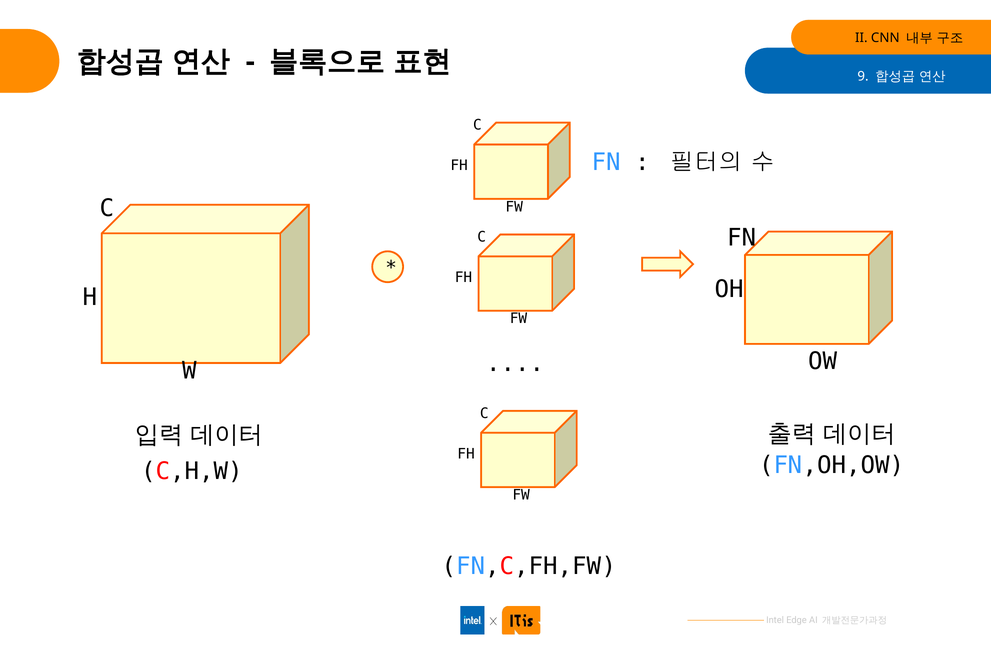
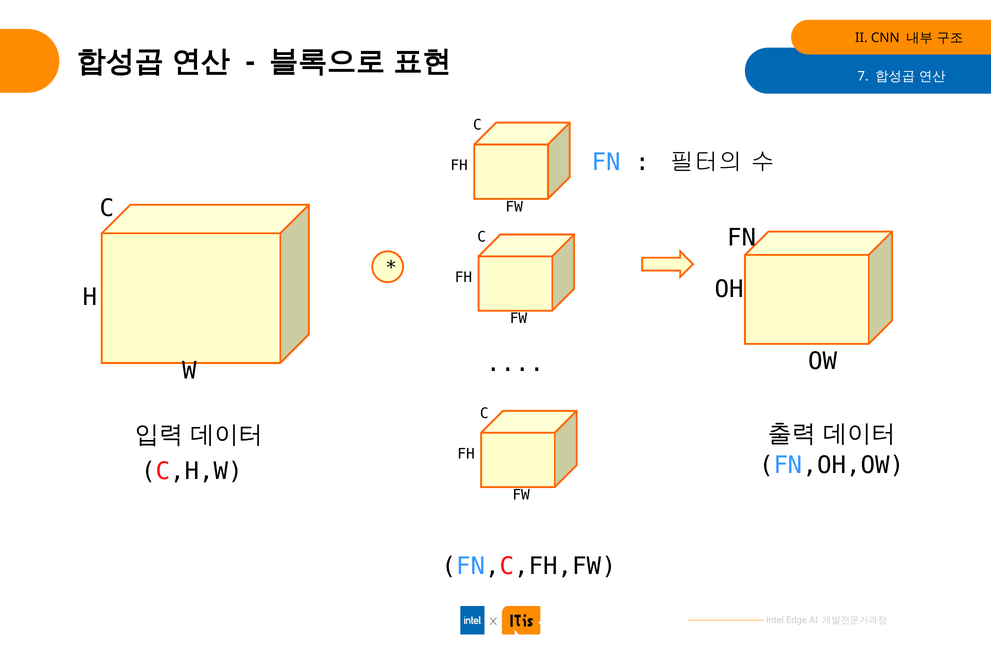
9: 9 -> 7 (863, 76)
